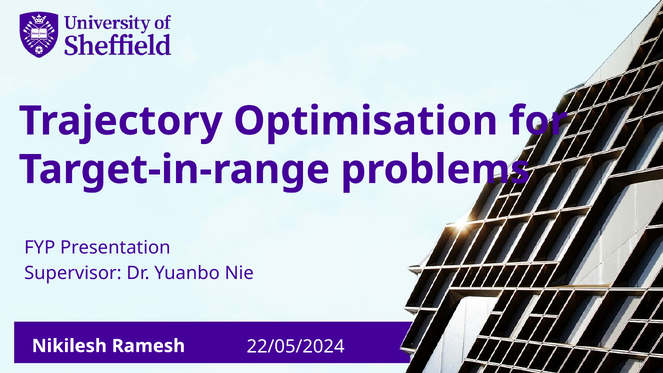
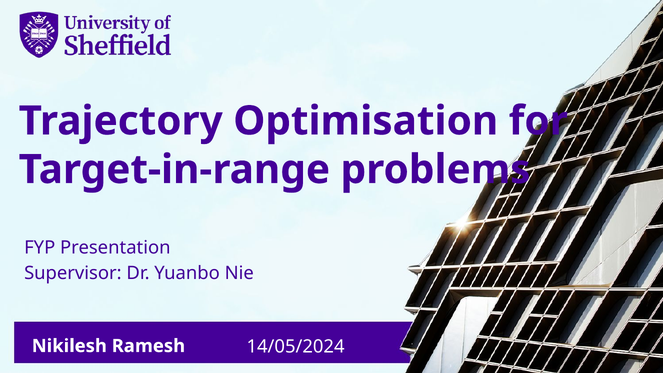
22/05/2024: 22/05/2024 -> 14/05/2024 (296, 346)
